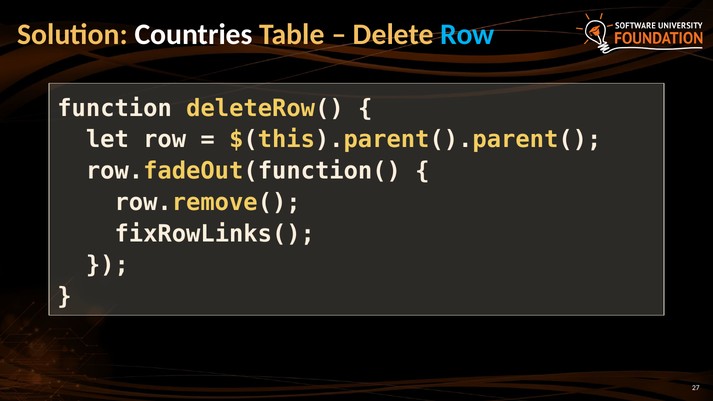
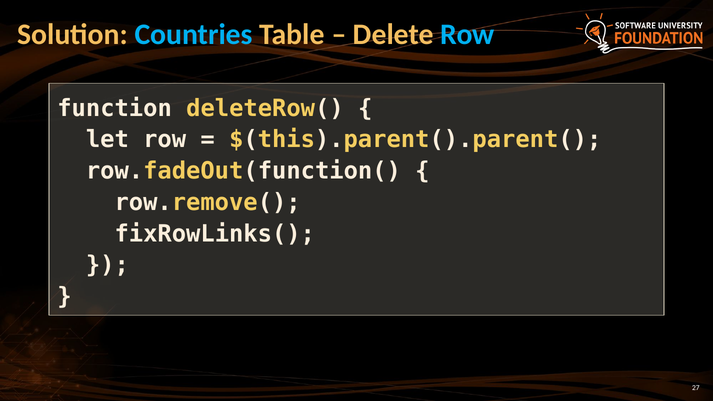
Countries colour: white -> light blue (194, 35)
